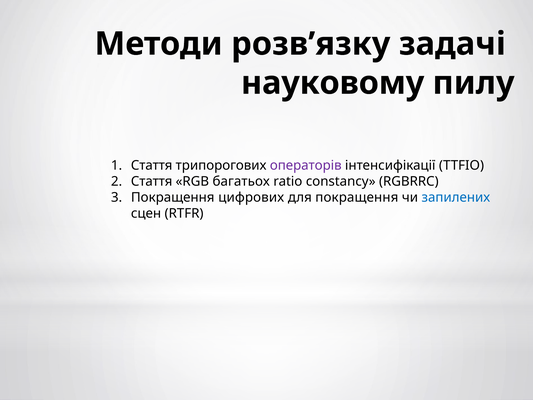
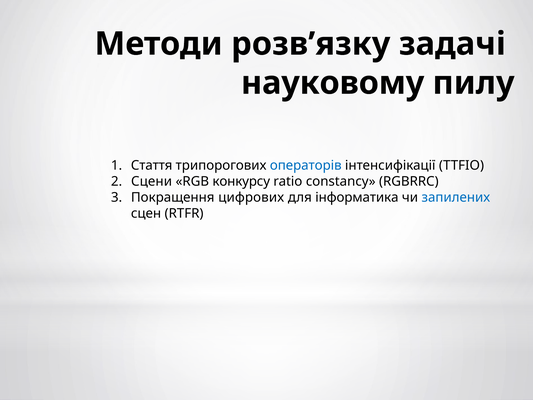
операторів colour: purple -> blue (306, 165)
Стаття: Стаття -> Сцени (152, 181)
багатьох: багатьох -> конкурсу (241, 181)
для покращення: покращення -> інформатика (357, 197)
